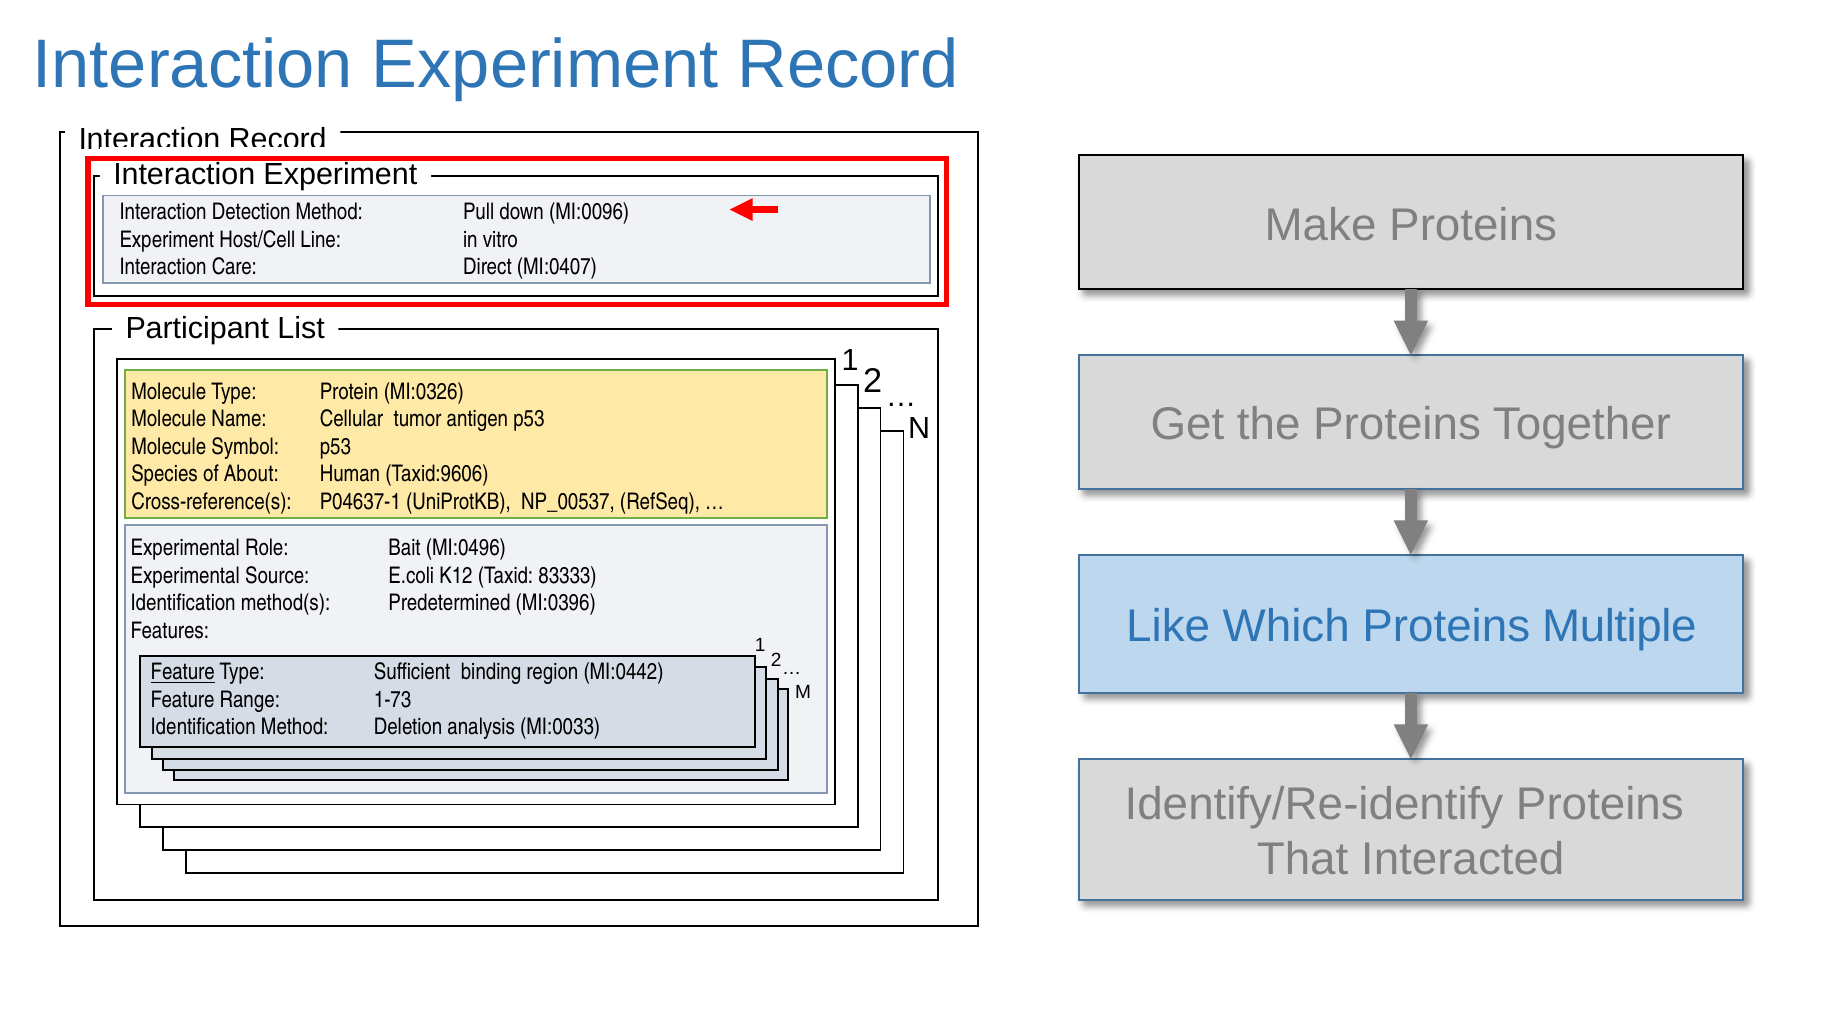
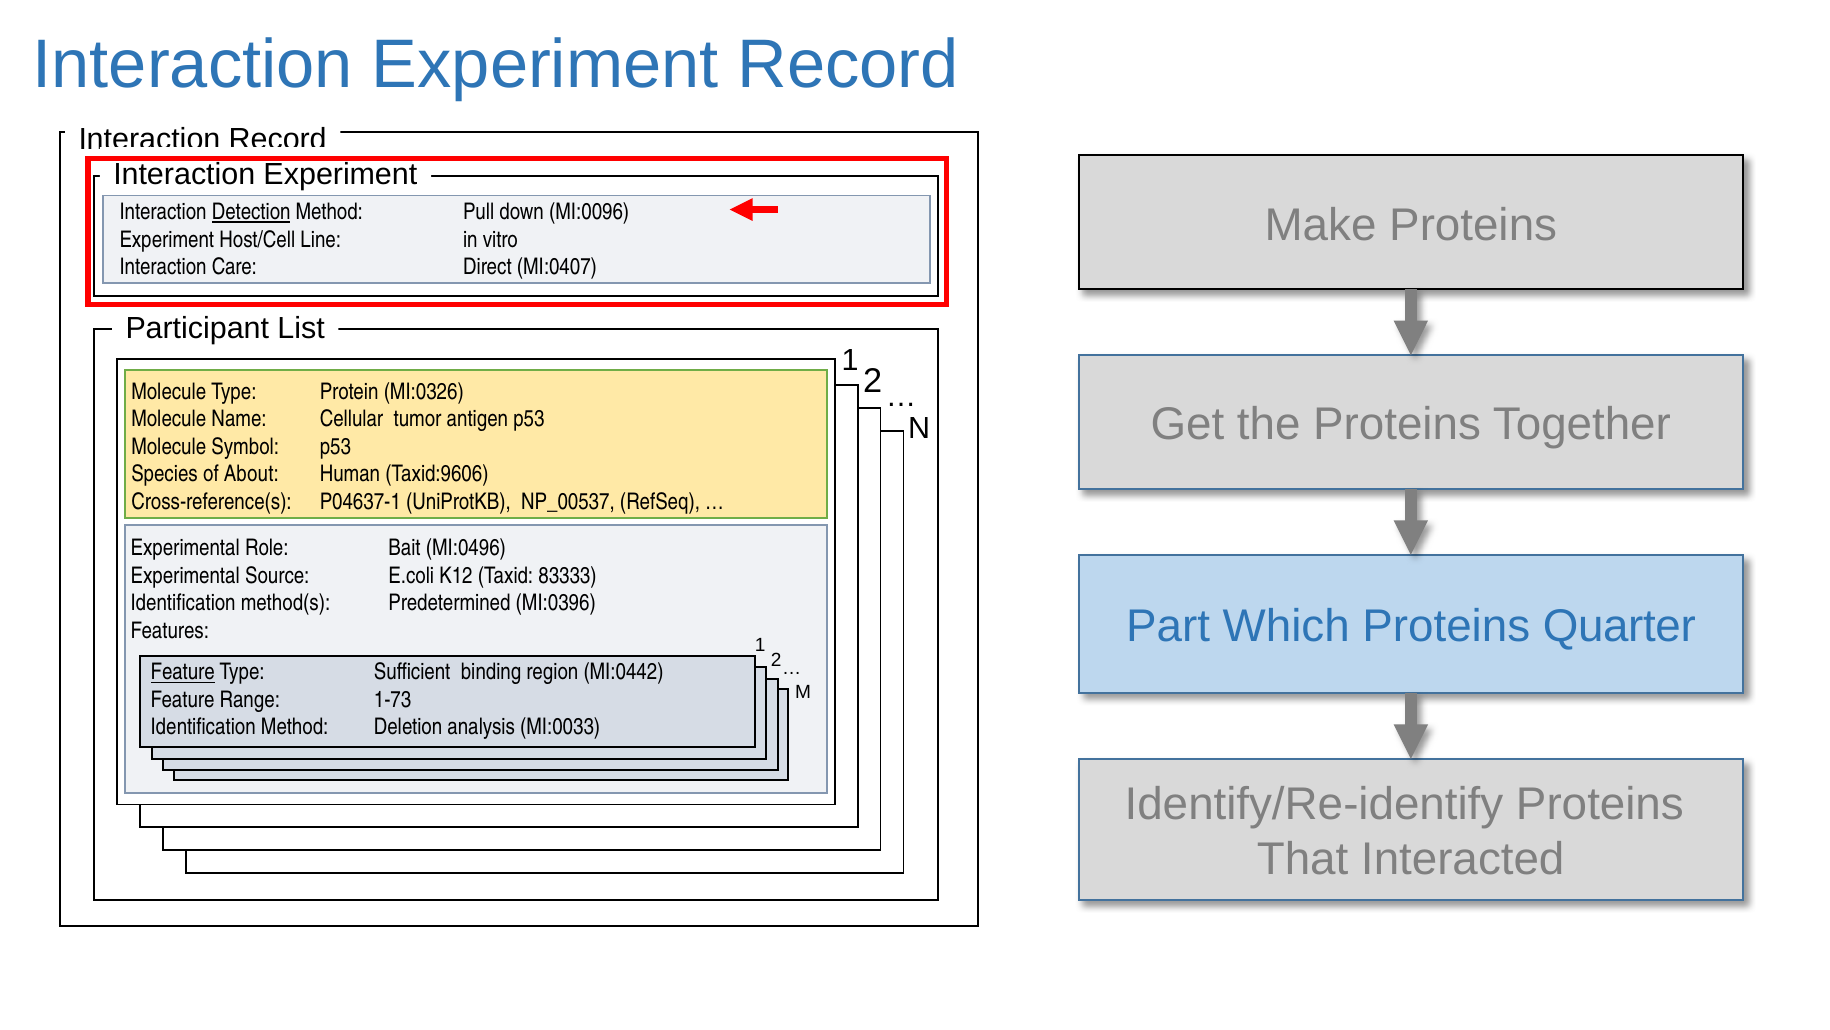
Detection underline: none -> present (251, 212)
Like: Like -> Part (1168, 626)
Multiple: Multiple -> Quarter (1619, 626)
